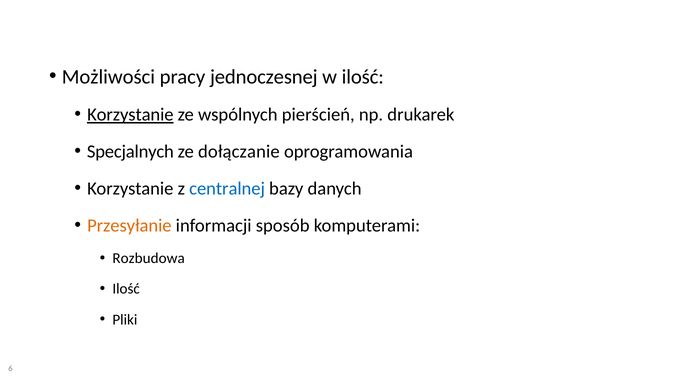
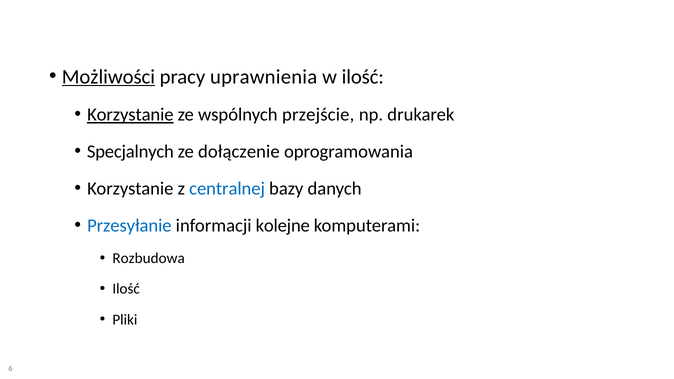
Możliwości underline: none -> present (108, 77)
jednoczesnej: jednoczesnej -> uprawnienia (264, 77)
pierścień: pierścień -> przejście (318, 115)
dołączanie: dołączanie -> dołączenie (239, 152)
Przesyłanie colour: orange -> blue (129, 226)
sposób: sposób -> kolejne (283, 226)
